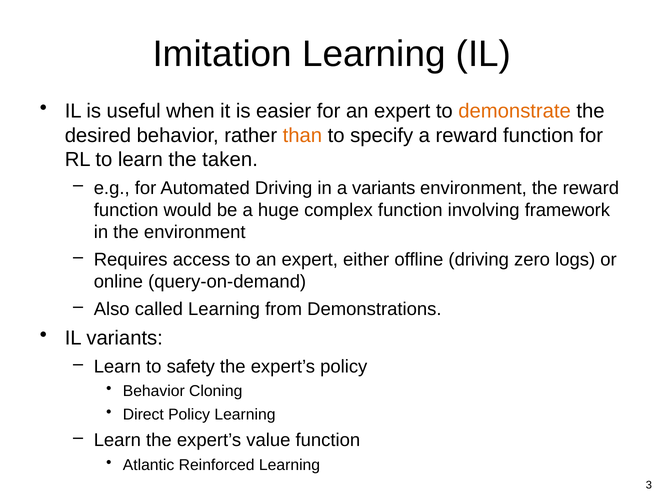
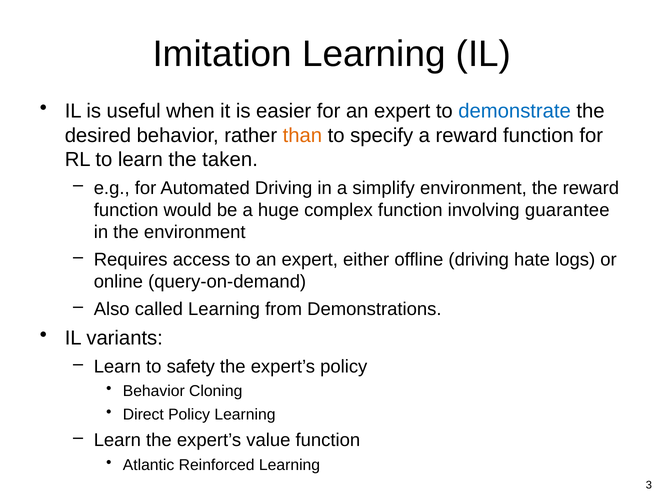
demonstrate colour: orange -> blue (515, 111)
a variants: variants -> simplify (384, 188)
framework: framework -> guarantee (567, 210)
zero: zero -> hate (532, 260)
